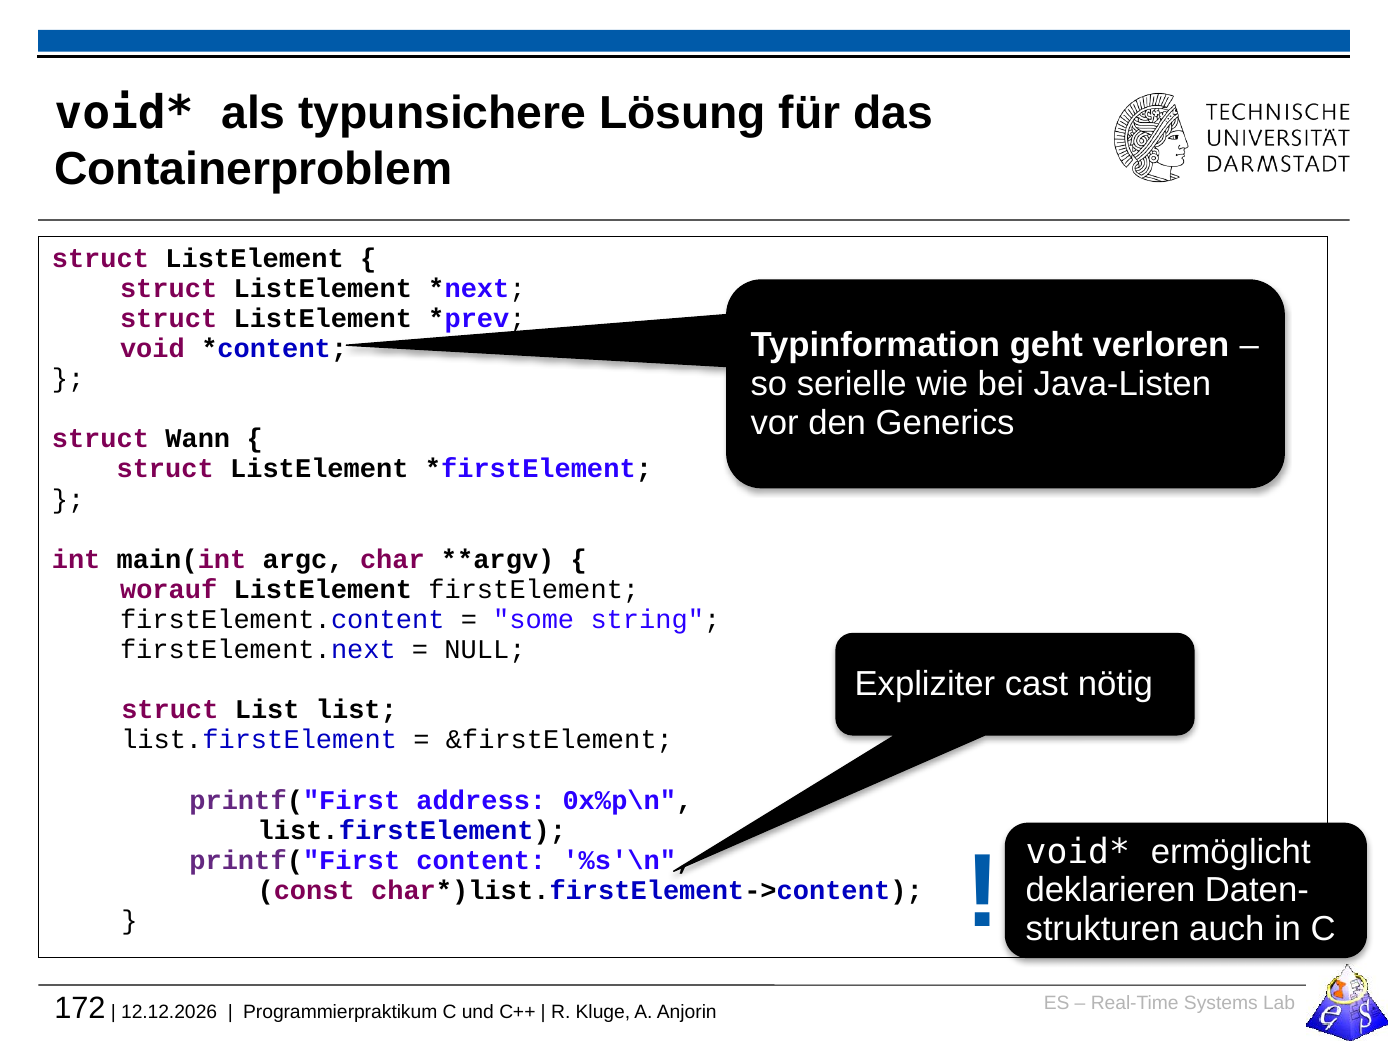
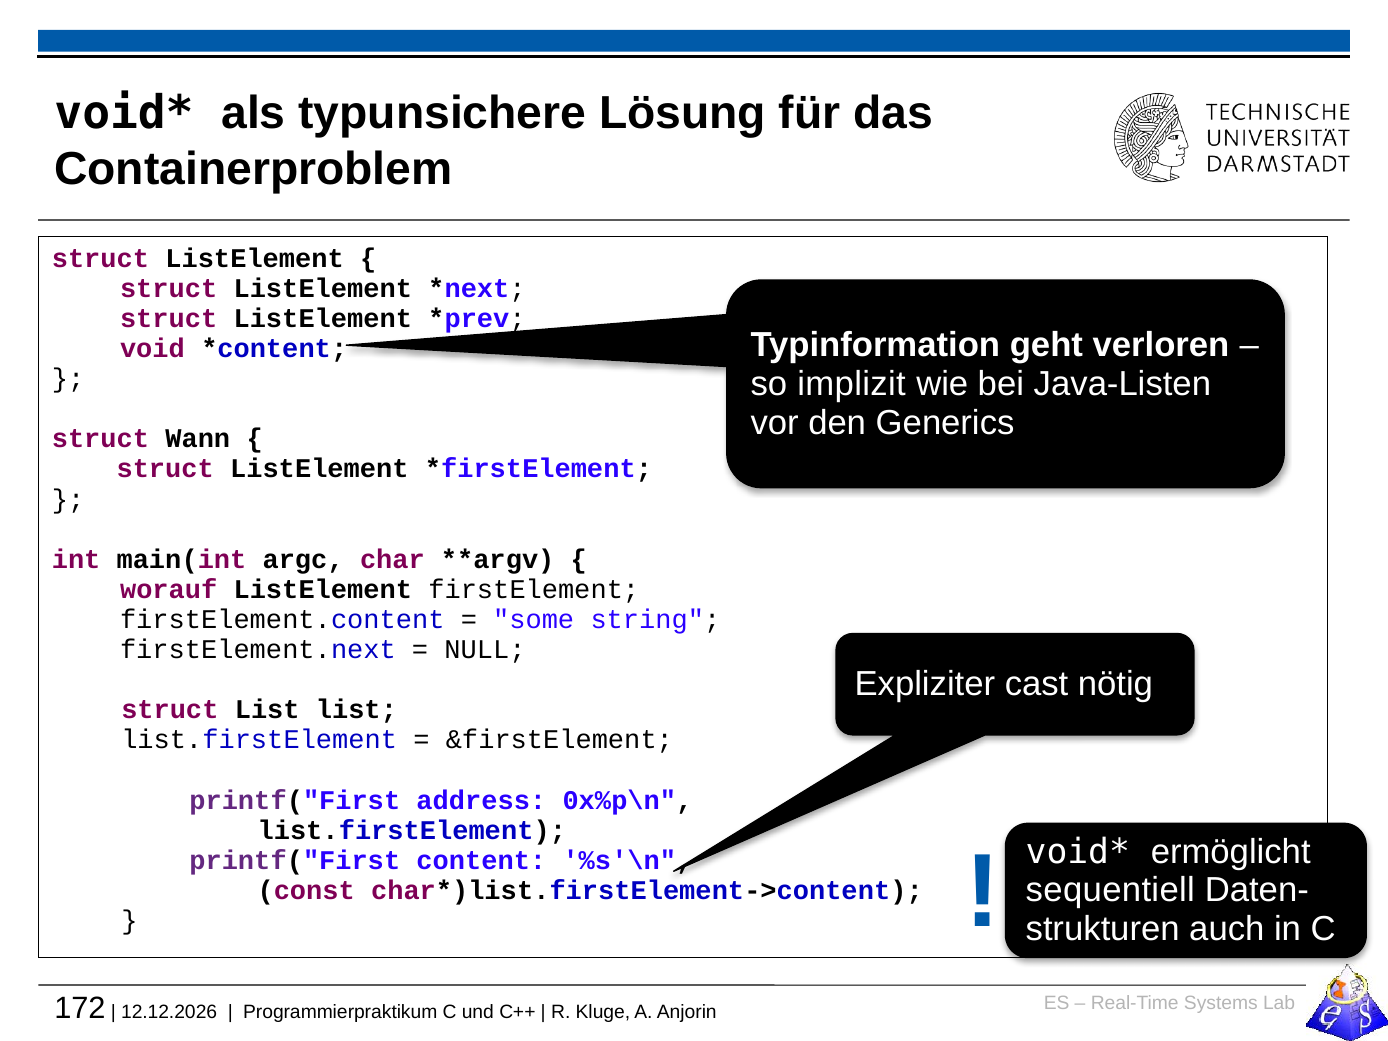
serielle: serielle -> implizit (852, 384)
deklarieren: deklarieren -> sequentiell (1110, 891)
